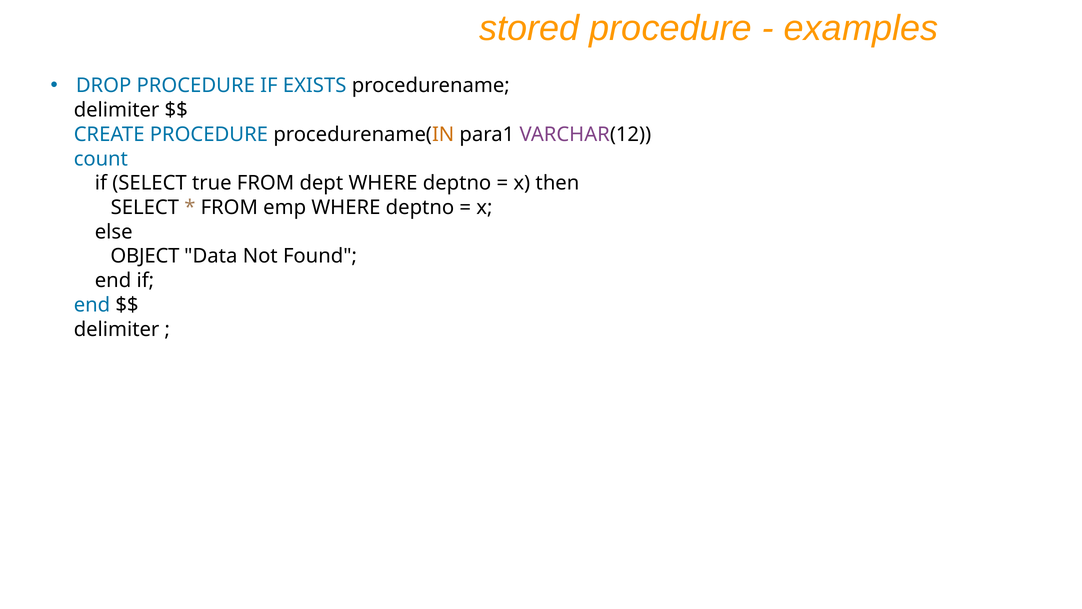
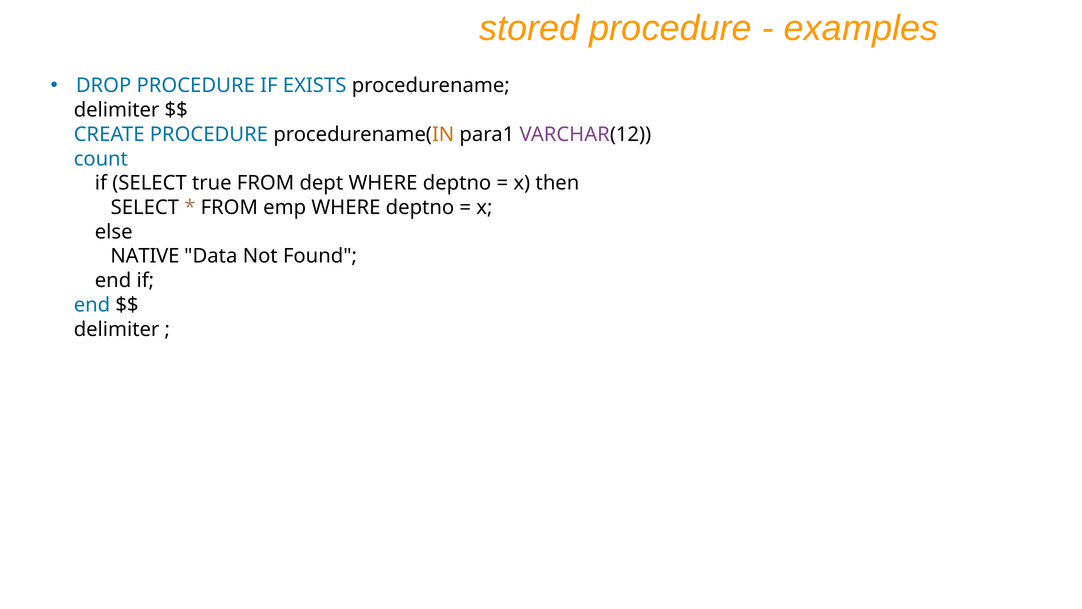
OBJECT: OBJECT -> NATIVE (145, 256)
